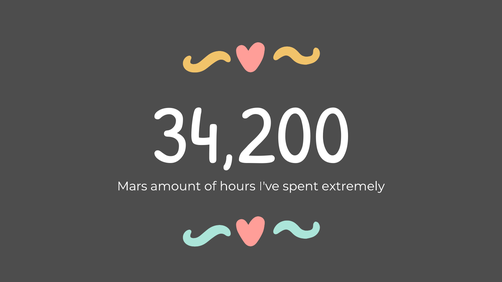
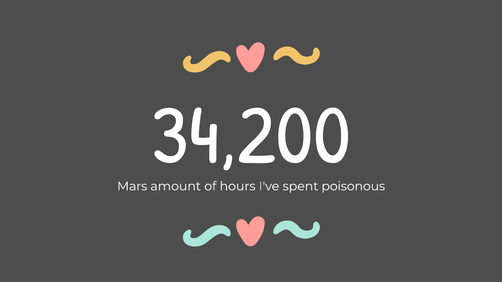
extremely: extremely -> poisonous (353, 186)
